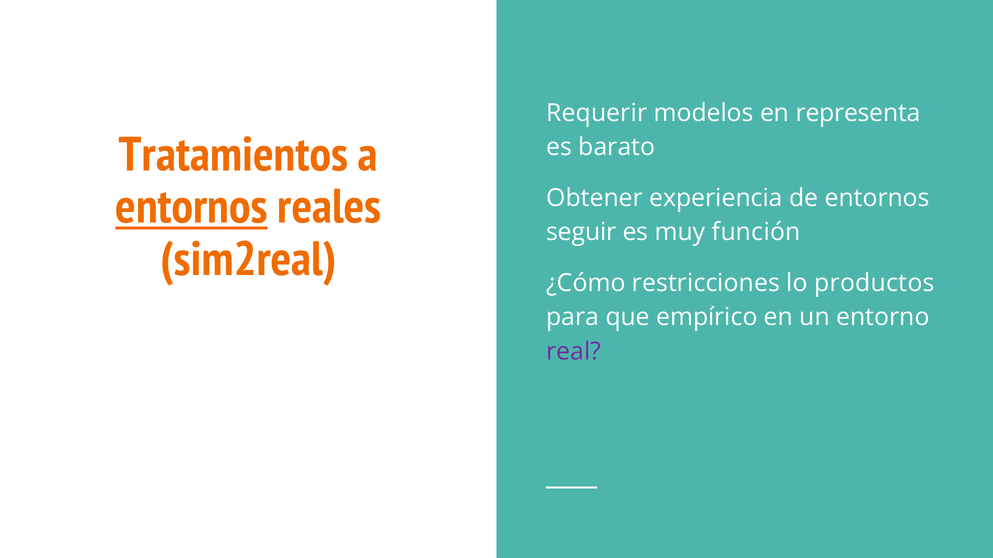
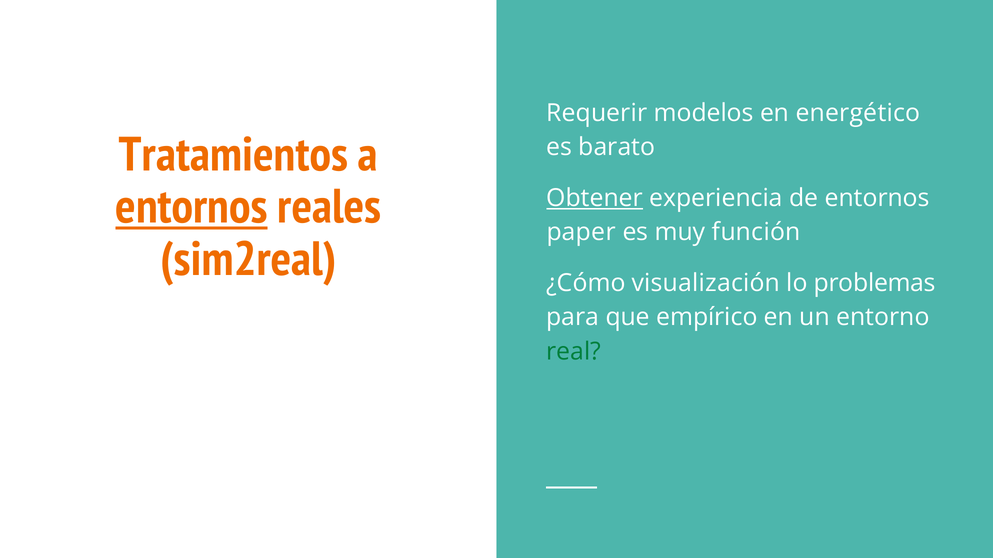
representa: representa -> energético (858, 113)
Obtener underline: none -> present (595, 198)
seguir: seguir -> paper (581, 232)
restricciones: restricciones -> visualización (706, 283)
productos: productos -> problemas (875, 283)
real colour: purple -> green (574, 352)
